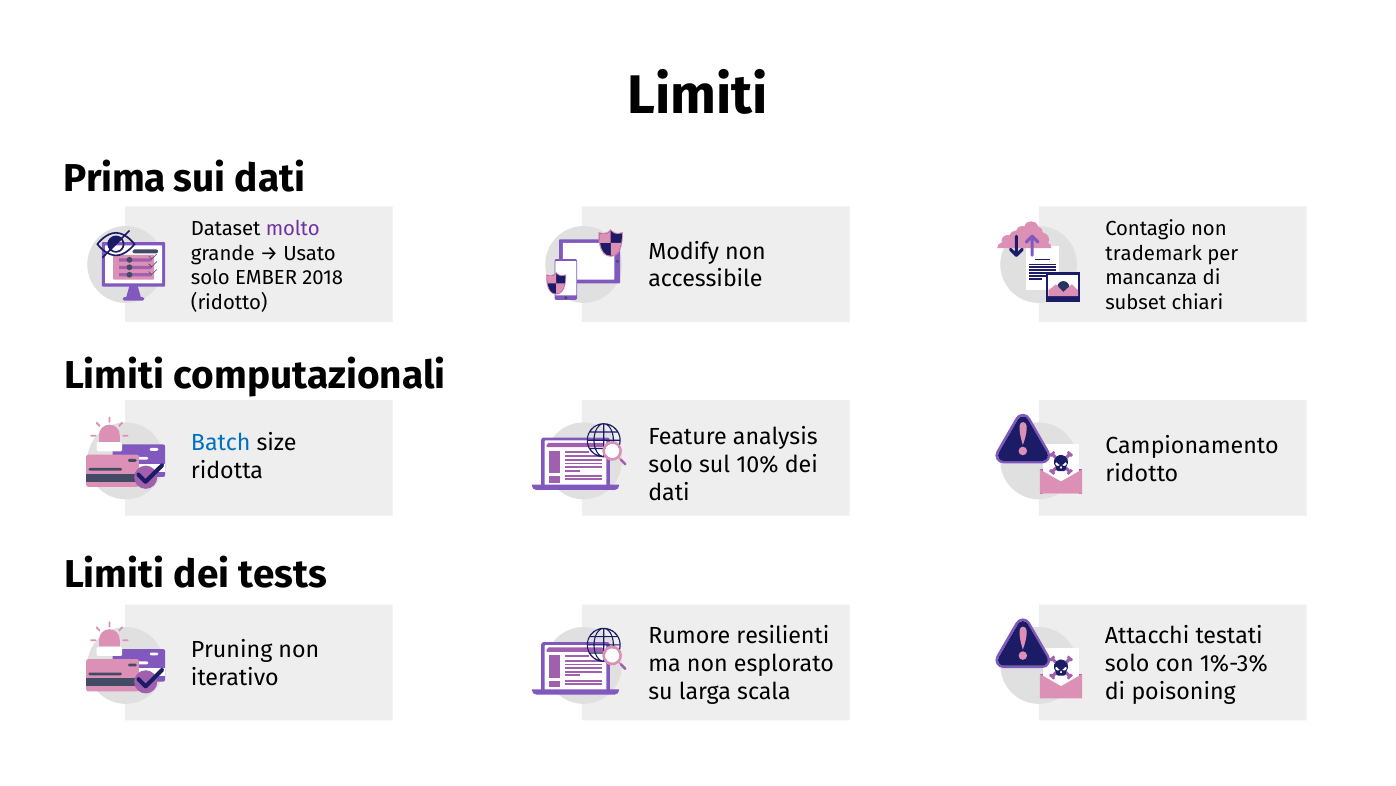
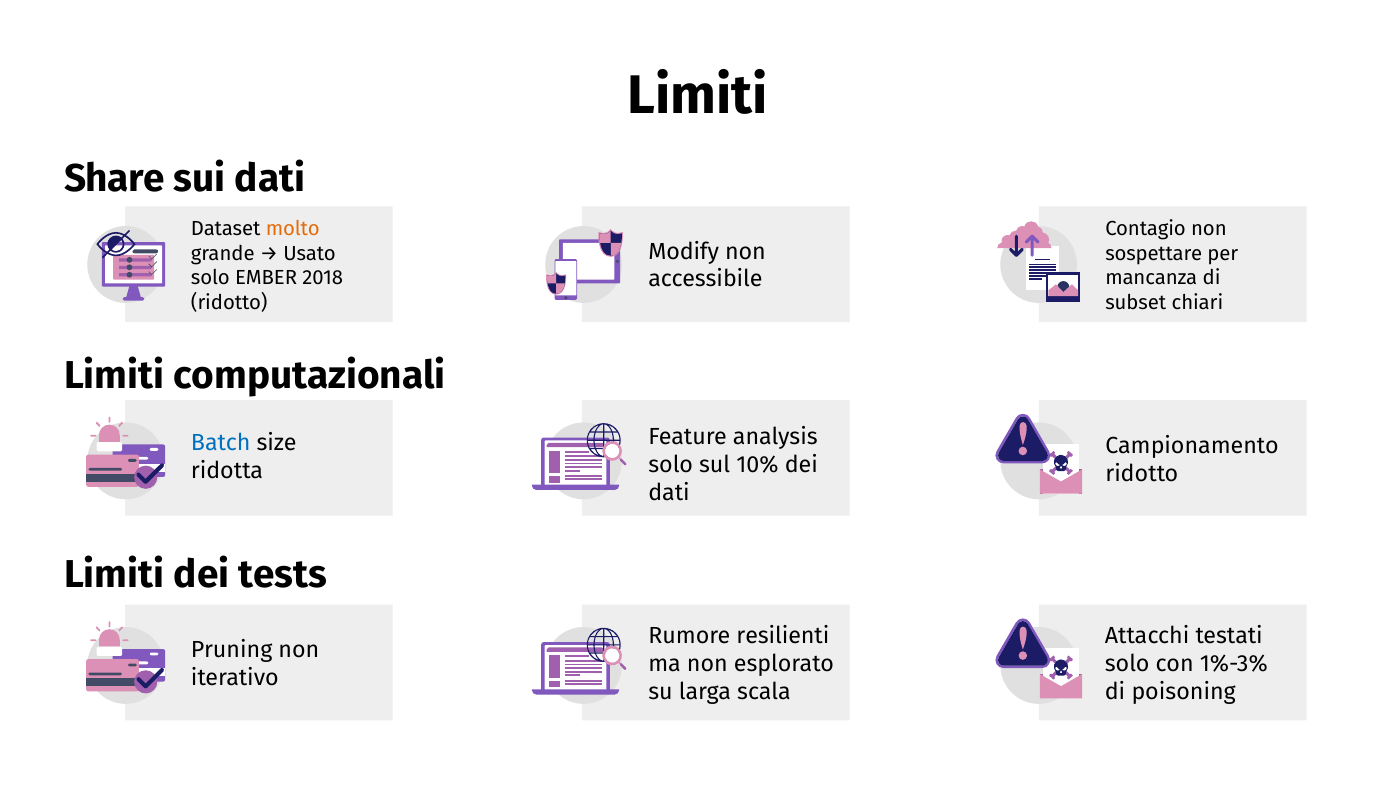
Prima: Prima -> Share (115, 179)
molto colour: purple -> orange (293, 229)
trademark: trademark -> sospettare (1154, 253)
